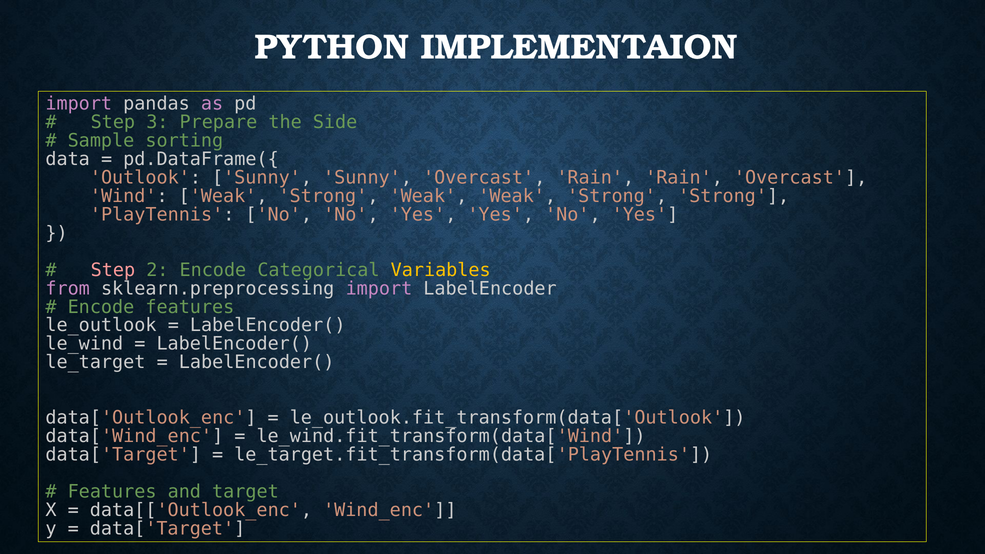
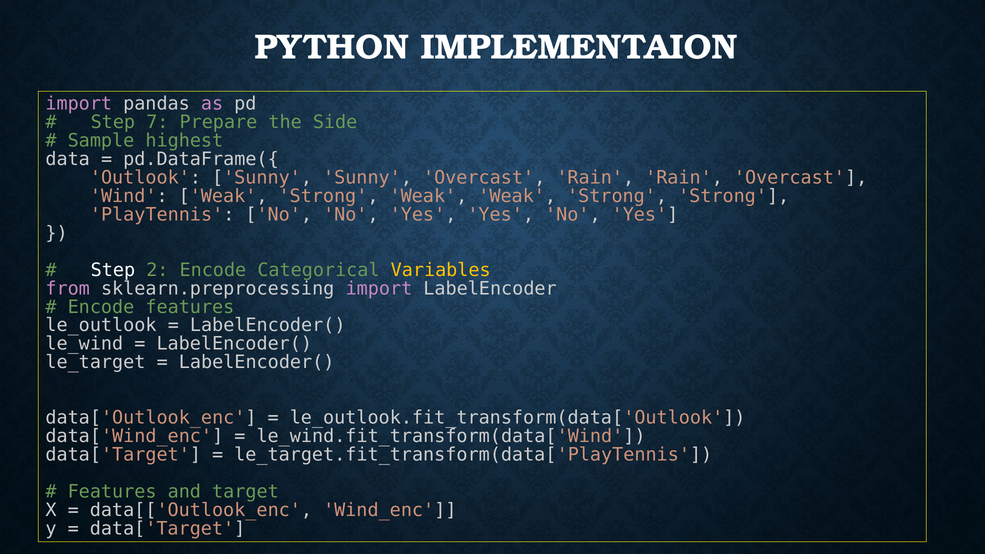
3: 3 -> 7 (157, 122)
sorting: sorting -> highest (184, 141)
Step colour: pink -> white (113, 270)
